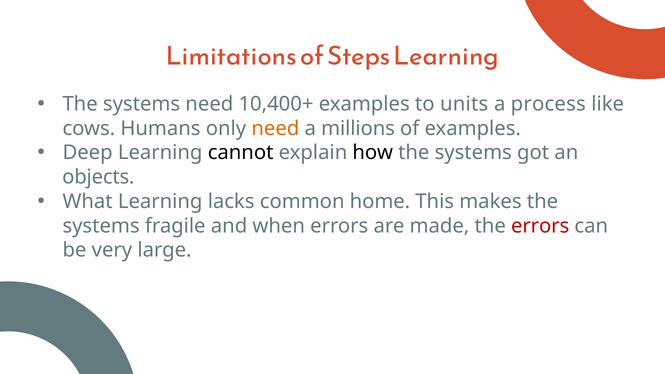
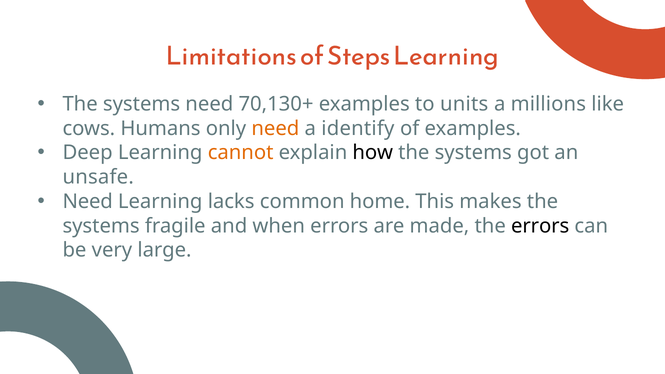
10,400+: 10,400+ -> 70,130+ (276, 104)
process: process -> millions (548, 104)
millions: millions -> identify (358, 128)
cannot colour: black -> orange (241, 153)
objects: objects -> unsafe (98, 177)
What: What -> Need (88, 202)
errors colour: red -> black (540, 226)
